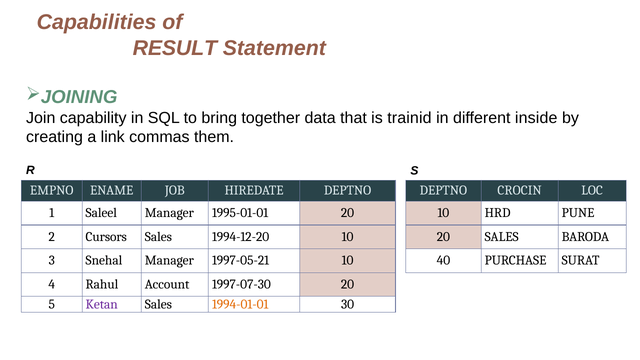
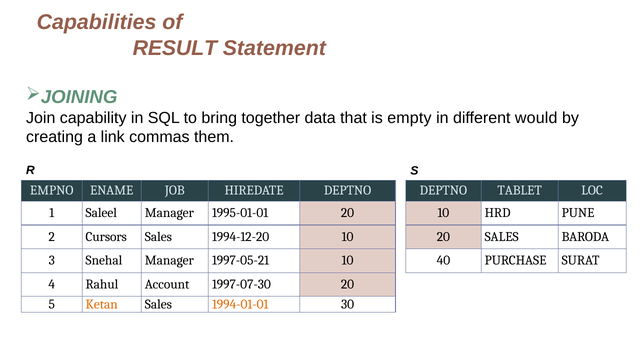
trainid: trainid -> empty (409, 118)
inside: inside -> would (536, 118)
CROCIN: CROCIN -> TABLET (520, 191)
Ketan colour: purple -> orange (102, 304)
